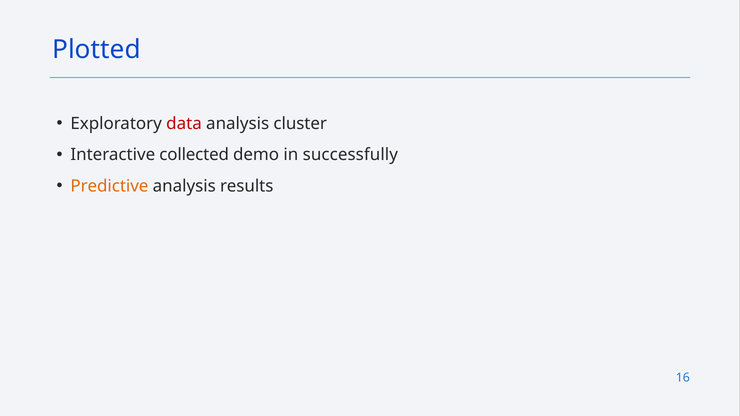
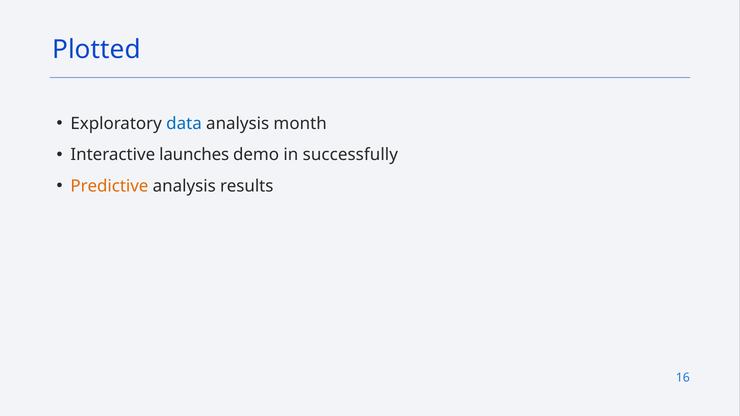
data colour: red -> blue (184, 124)
cluster: cluster -> month (300, 124)
collected: collected -> launches (194, 155)
